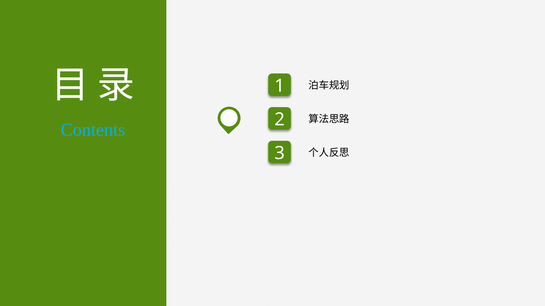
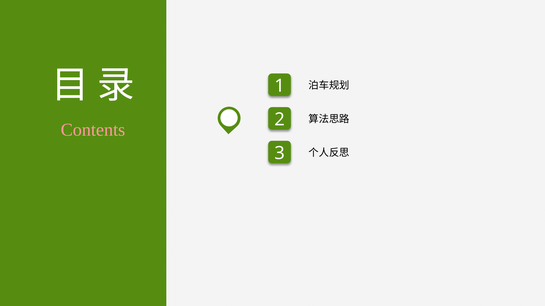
Contents colour: light blue -> pink (93, 130)
